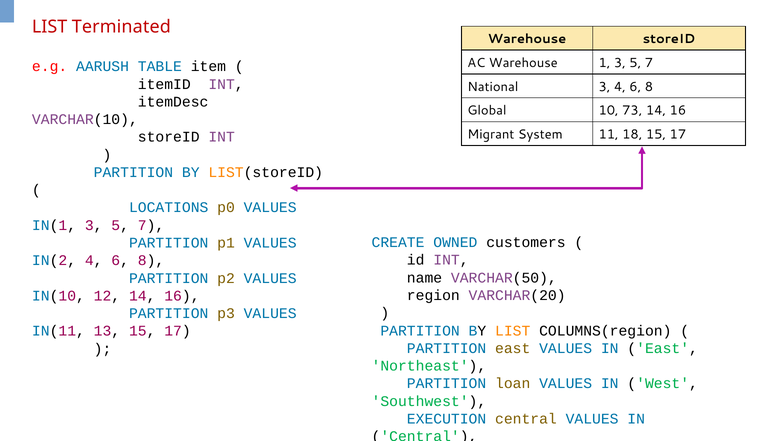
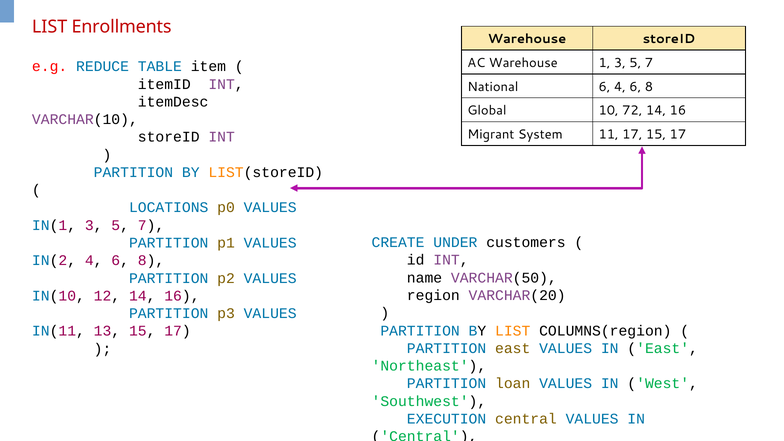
Terminated: Terminated -> Enrollments (121, 27)
AARUSH: AARUSH -> REDUCE (103, 67)
National 3: 3 -> 6 (604, 87)
73: 73 -> 72 (632, 111)
11 18: 18 -> 17 (632, 134)
OWNED: OWNED -> UNDER (455, 242)
